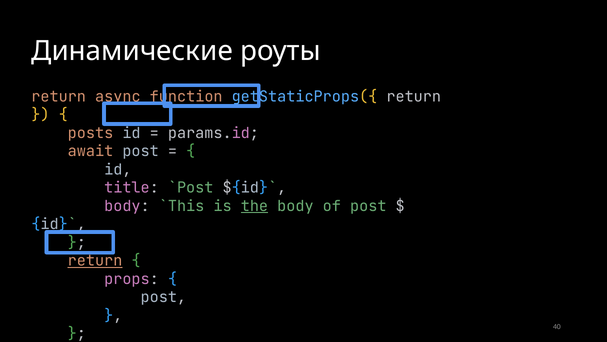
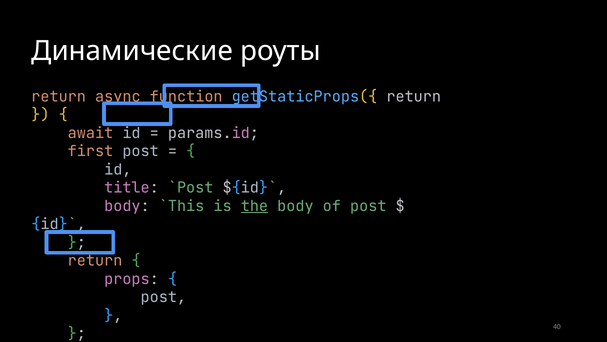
posts: posts -> await (91, 133)
await: await -> first (91, 151)
return underline: present -> none (95, 260)
